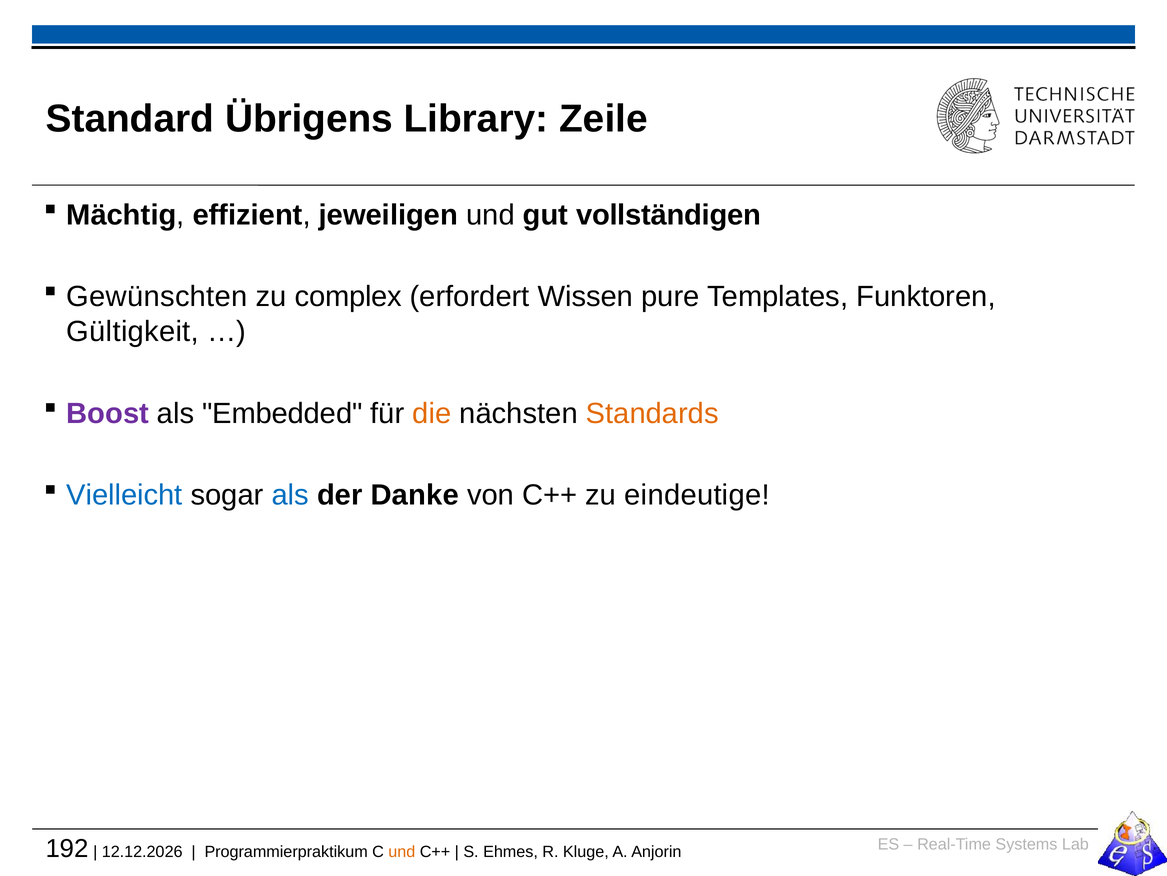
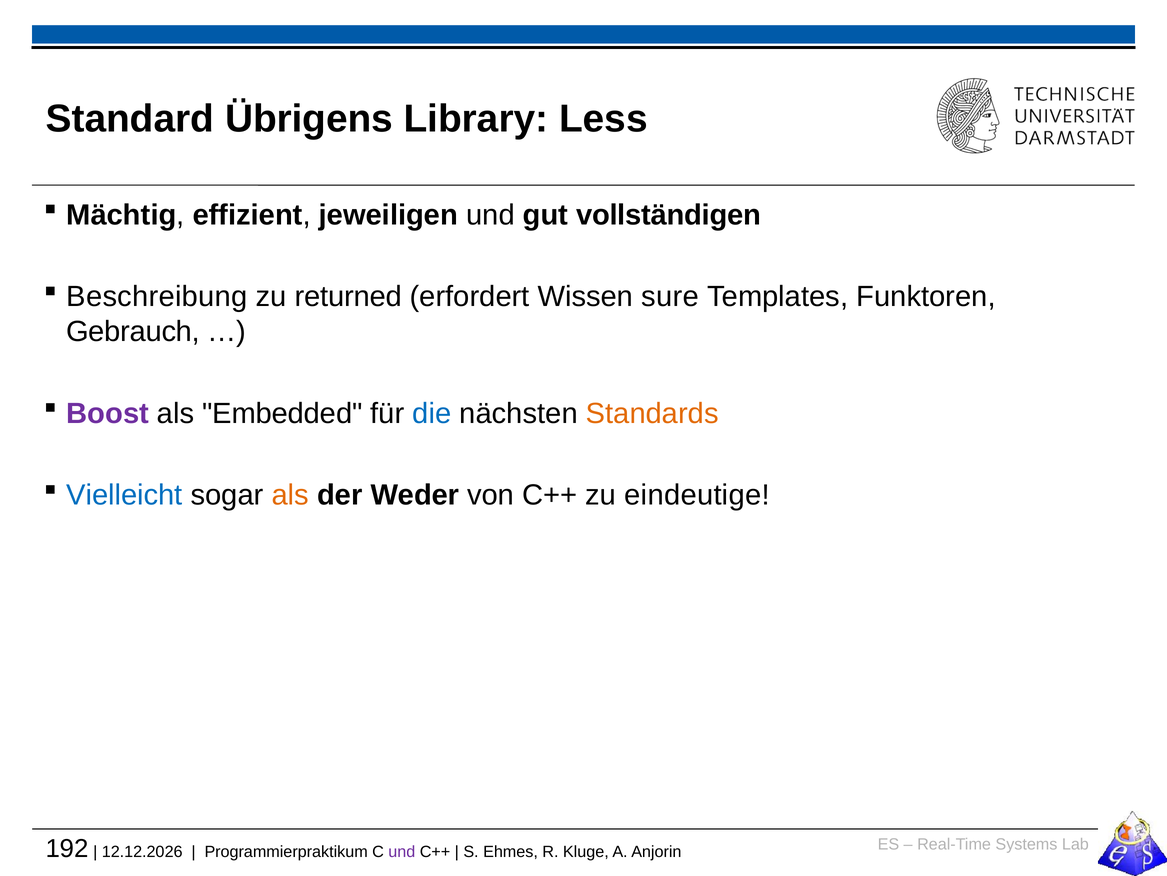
Zeile: Zeile -> Less (603, 119)
Gewünschten: Gewünschten -> Beschreibung (157, 297)
complex: complex -> returned (348, 297)
pure: pure -> sure (670, 297)
Gültigkeit: Gültigkeit -> Gebrauch (133, 332)
die colour: orange -> blue (432, 413)
als colour: blue -> orange (290, 495)
Danke: Danke -> Weder (415, 495)
und colour: orange -> purple (402, 851)
